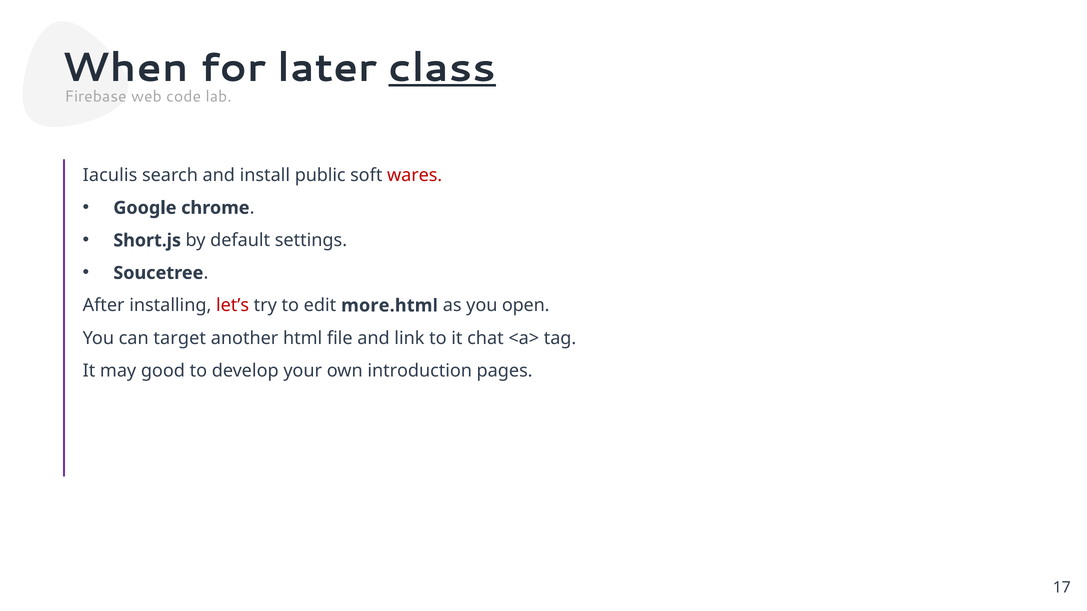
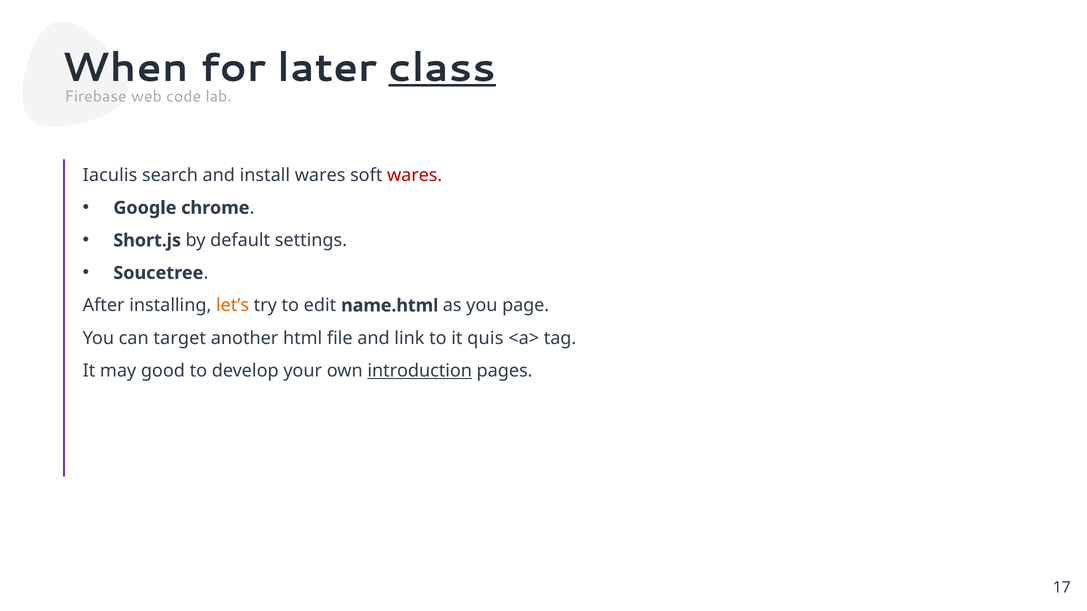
install public: public -> wares (320, 175)
let’s colour: red -> orange (233, 306)
more.html: more.html -> name.html (390, 306)
open: open -> page (526, 306)
chat: chat -> quis (485, 338)
introduction underline: none -> present (420, 371)
